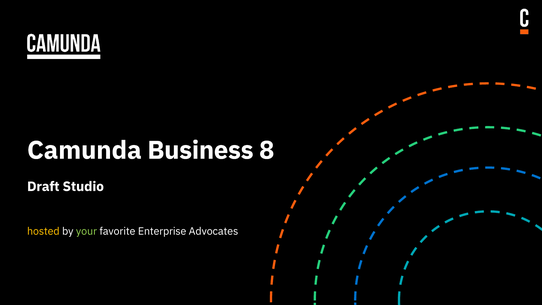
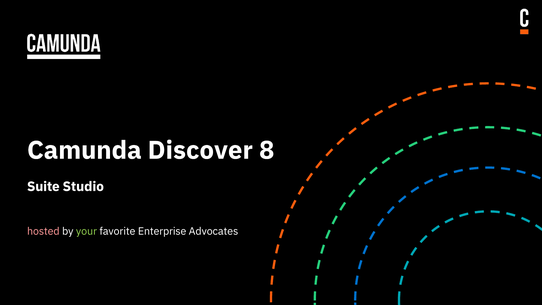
Business: Business -> Discover (200, 150)
Draft: Draft -> Suite (43, 186)
hosted colour: yellow -> pink (43, 231)
